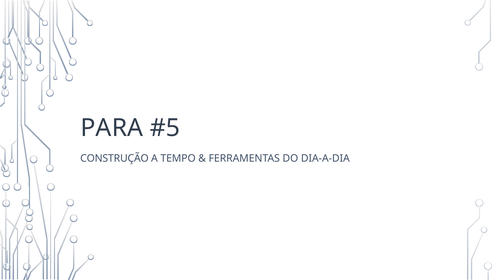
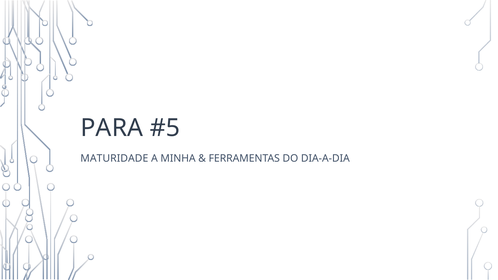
CONSTRUÇÃO: CONSTRUÇÃO -> MATURIDADE (114, 158)
TEMPO: TEMPO -> MINHA (178, 158)
